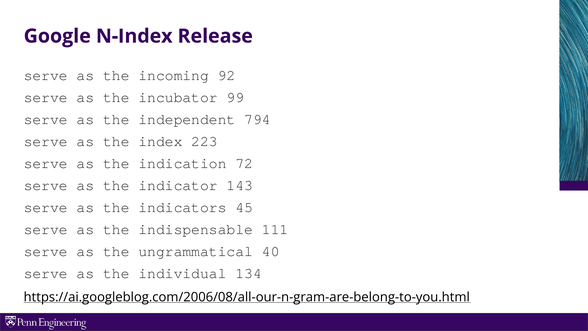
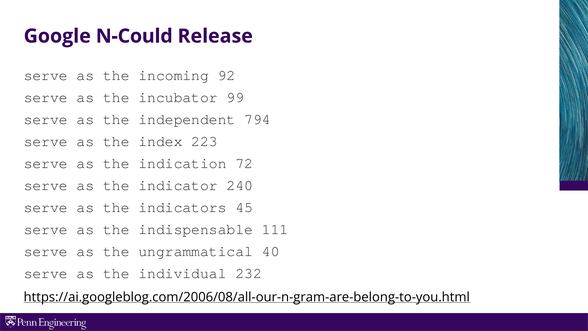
N-Index: N-Index -> N-Could (134, 36)
143: 143 -> 240 (240, 185)
134: 134 -> 232 (249, 273)
